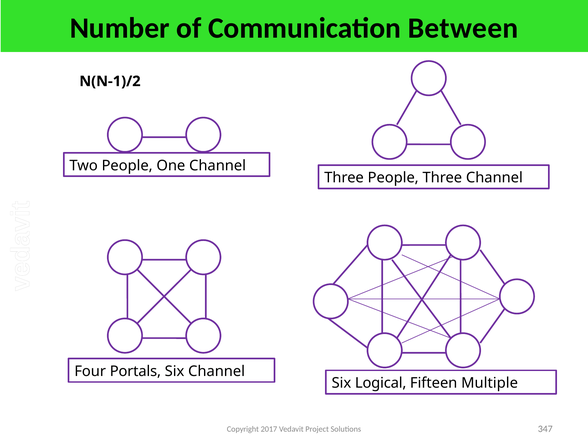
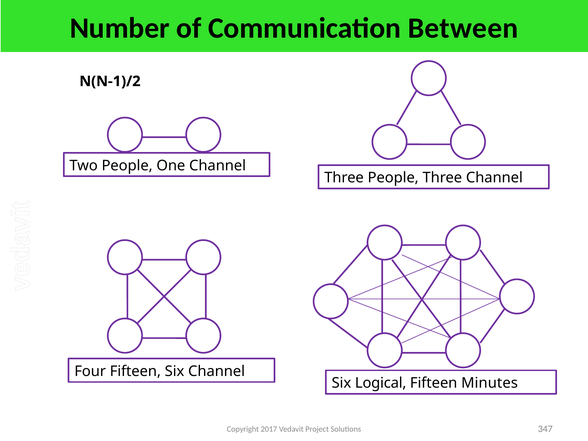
Four Portals: Portals -> Fifteen (135, 371)
Multiple: Multiple -> Minutes (490, 383)
